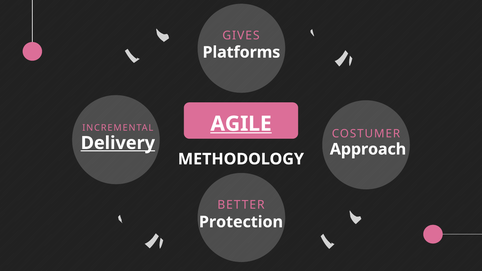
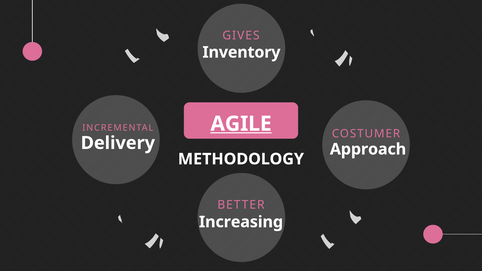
Platforms: Platforms -> Inventory (241, 52)
Delivery underline: present -> none (118, 143)
Protection: Protection -> Increasing (241, 222)
